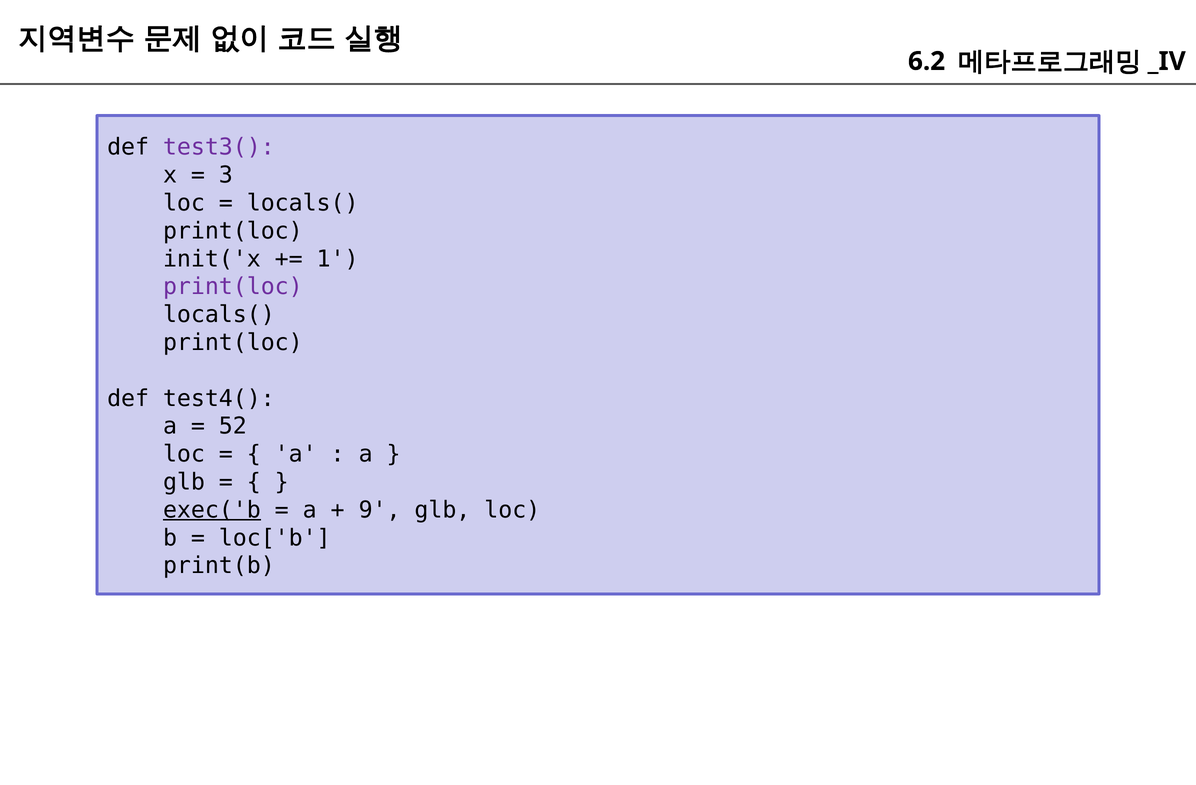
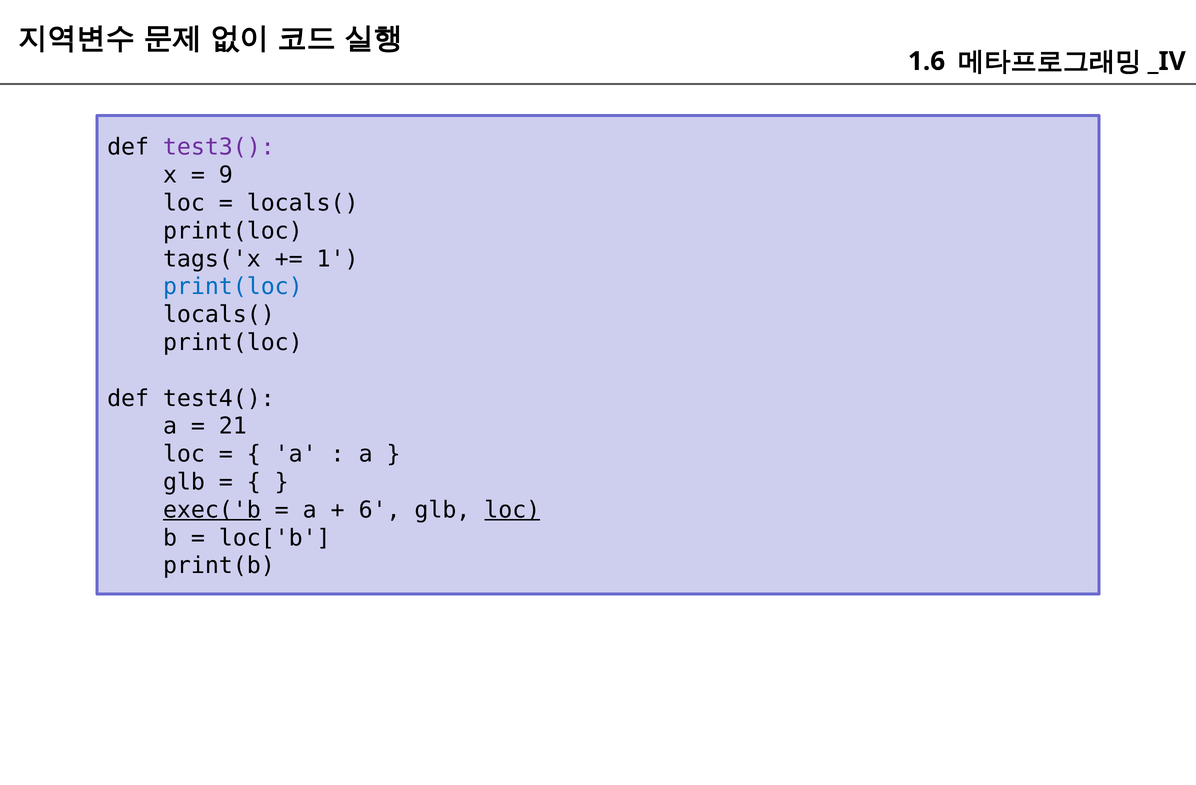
6.2: 6.2 -> 1.6 (927, 61)
3: 3 -> 9 (226, 175)
init('x: init('x -> tags('x (212, 259)
print(loc colour: purple -> blue (233, 287)
52: 52 -> 21 (233, 427)
9: 9 -> 6 (380, 510)
loc underline: none -> present (512, 510)
